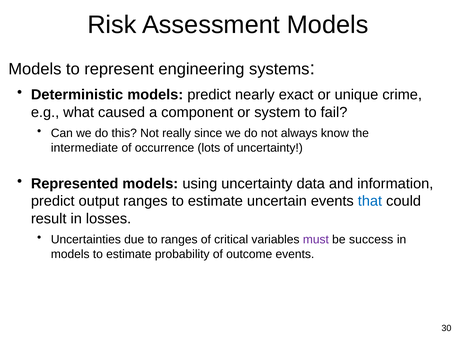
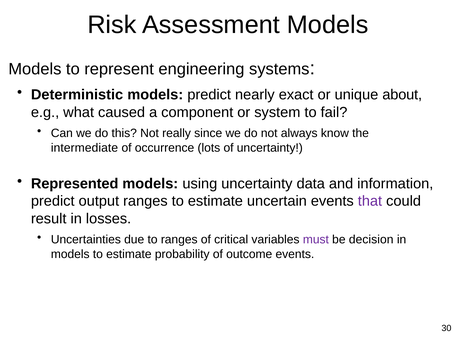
crime: crime -> about (402, 95)
that colour: blue -> purple (370, 201)
success: success -> decision (371, 240)
